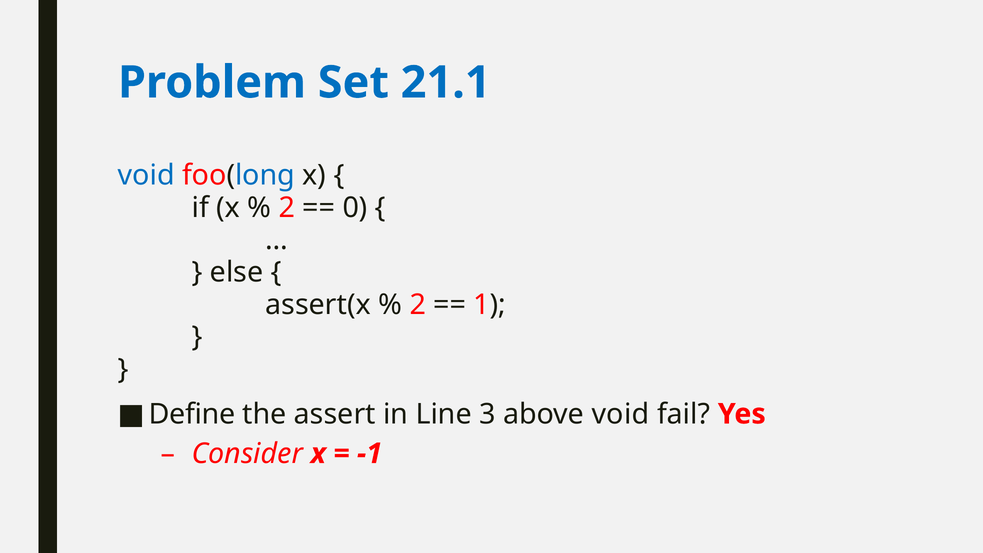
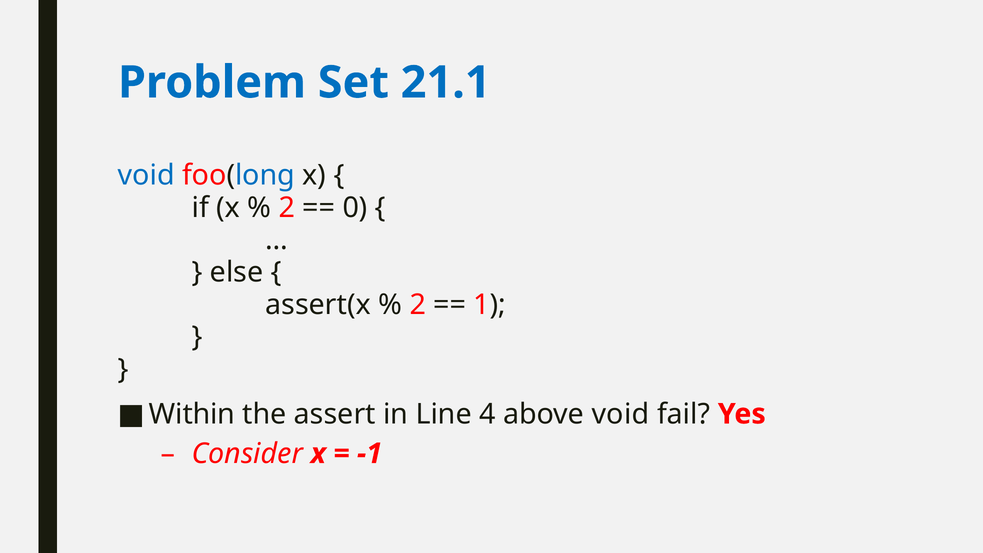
Define: Define -> Within (192, 414)
3: 3 -> 4 (487, 414)
